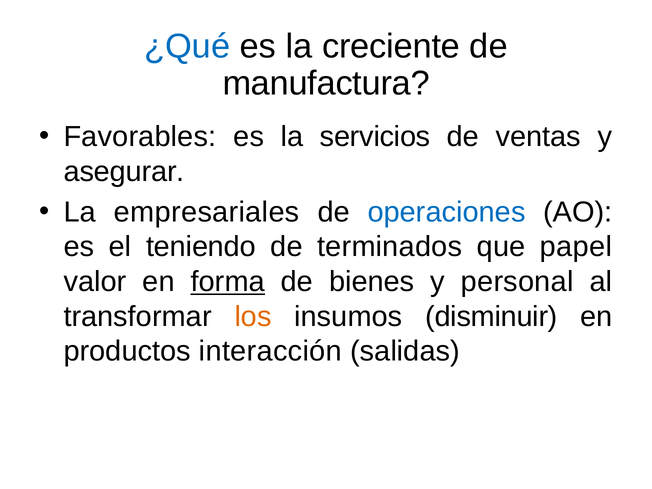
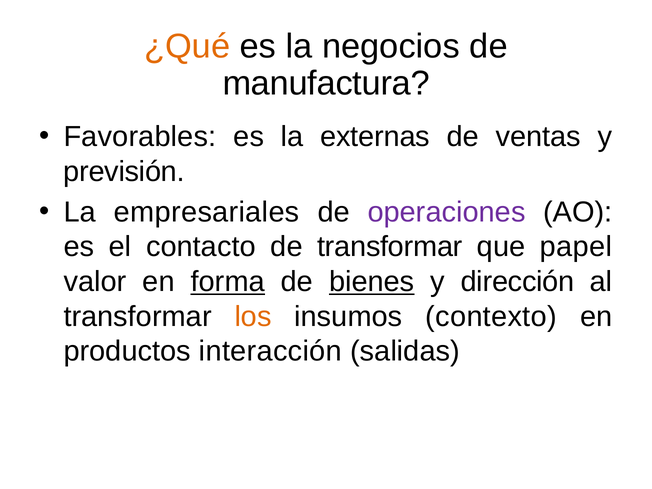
¿Qué colour: blue -> orange (187, 46)
creciente: creciente -> negocios (391, 46)
servicios: servicios -> externas (375, 137)
asegurar: asegurar -> previsión (124, 172)
operaciones colour: blue -> purple (447, 212)
teniendo: teniendo -> contacto (201, 247)
de terminados: terminados -> transformar (390, 247)
bienes underline: none -> present (372, 282)
personal: personal -> dirección (517, 282)
disminuir: disminuir -> contexto (491, 316)
